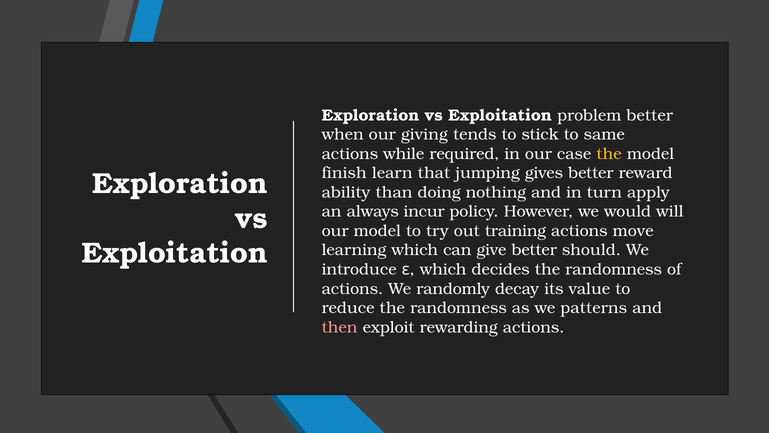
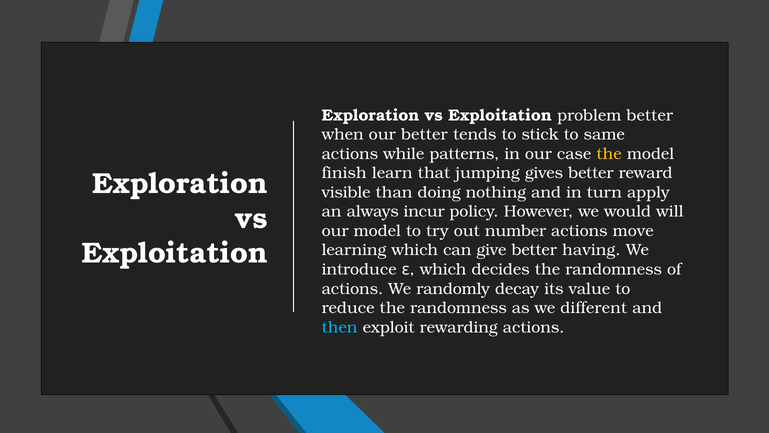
our giving: giving -> better (424, 134)
required: required -> patterns (464, 154)
ability: ability -> visible (346, 192)
training: training -> number (516, 231)
should: should -> having (591, 250)
patterns: patterns -> different (594, 308)
then colour: pink -> light blue (340, 327)
